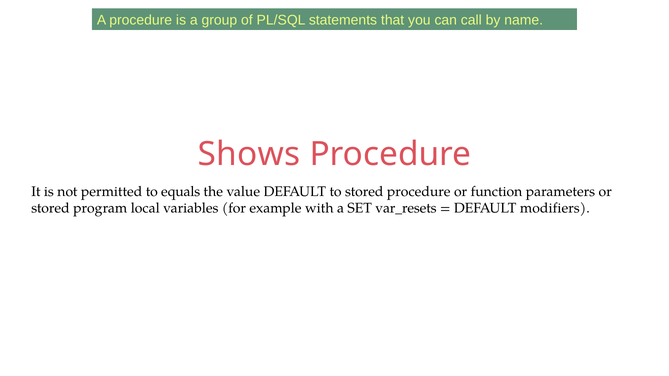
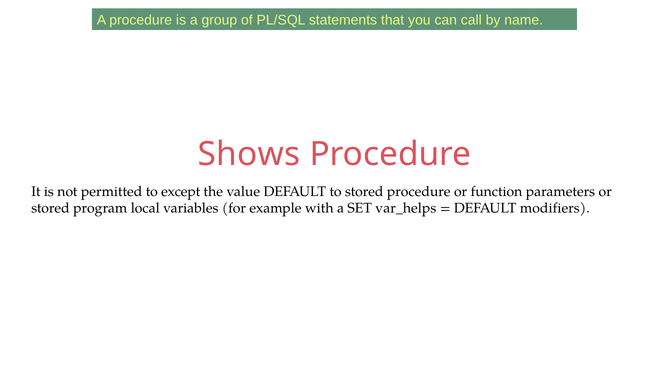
equals: equals -> except (181, 192)
var_resets: var_resets -> var_helps (406, 208)
